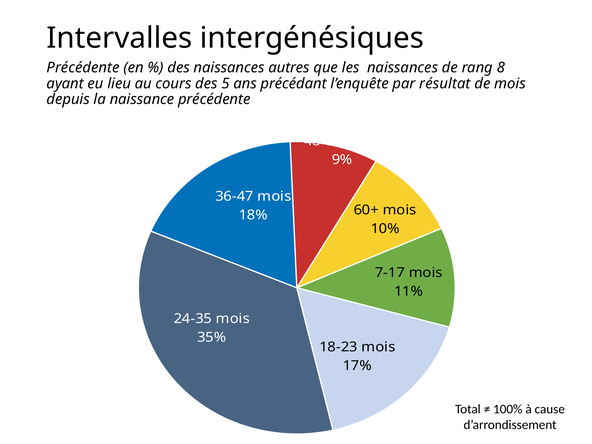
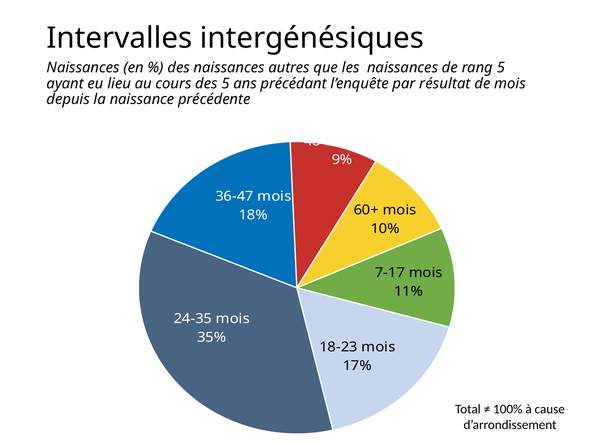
Précédente: Précédente -> Naissances (83, 67)
rang 8: 8 -> 5 (501, 67)
